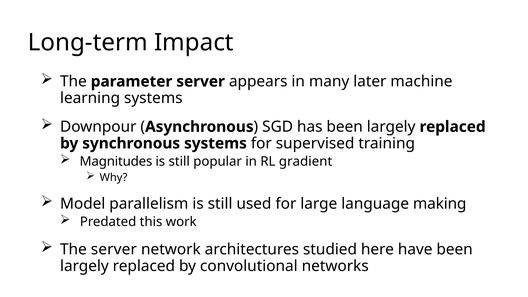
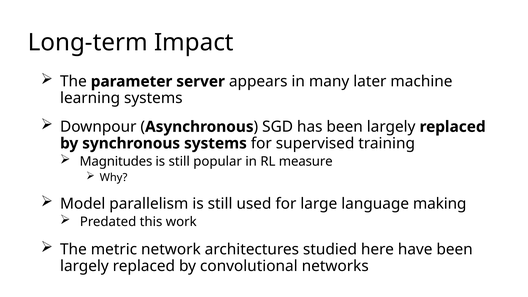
gradient: gradient -> measure (306, 162)
The server: server -> metric (114, 249)
